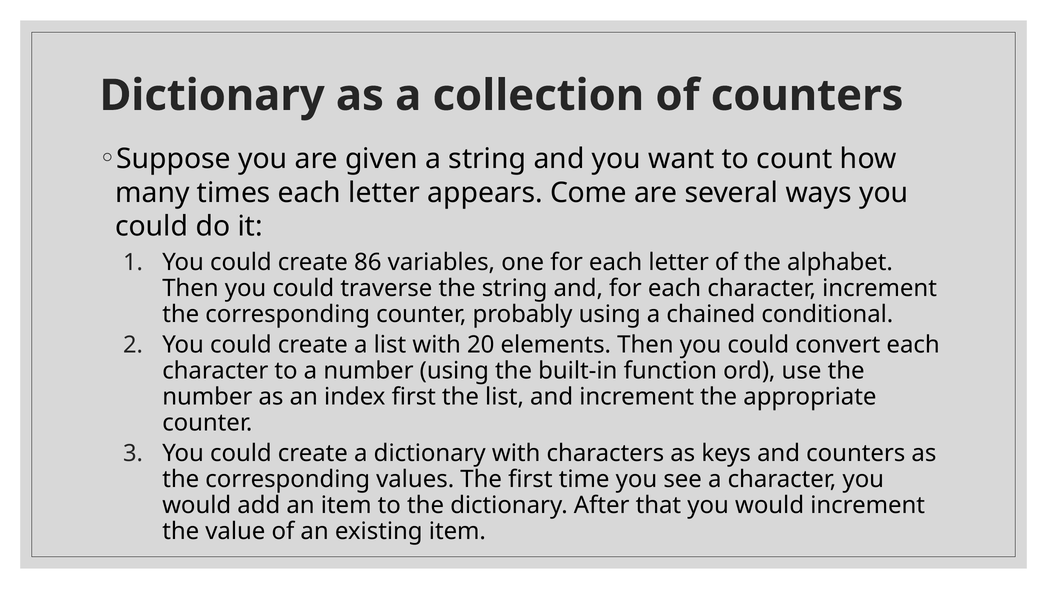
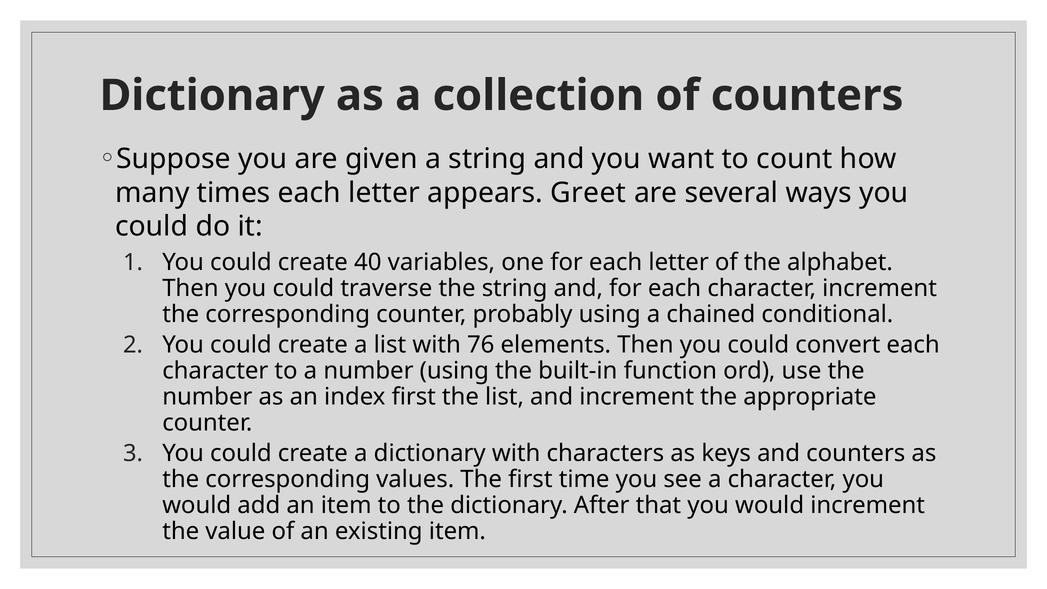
Come: Come -> Greet (588, 193)
86: 86 -> 40 (368, 262)
20: 20 -> 76 (481, 345)
